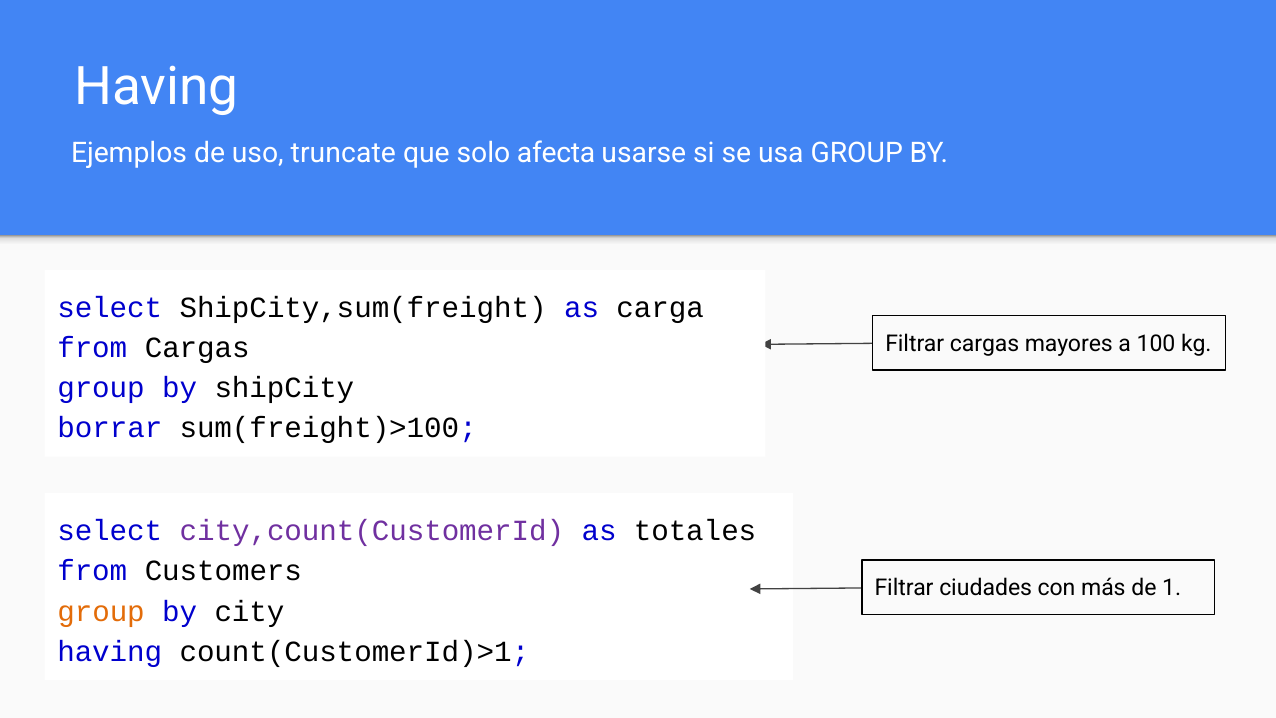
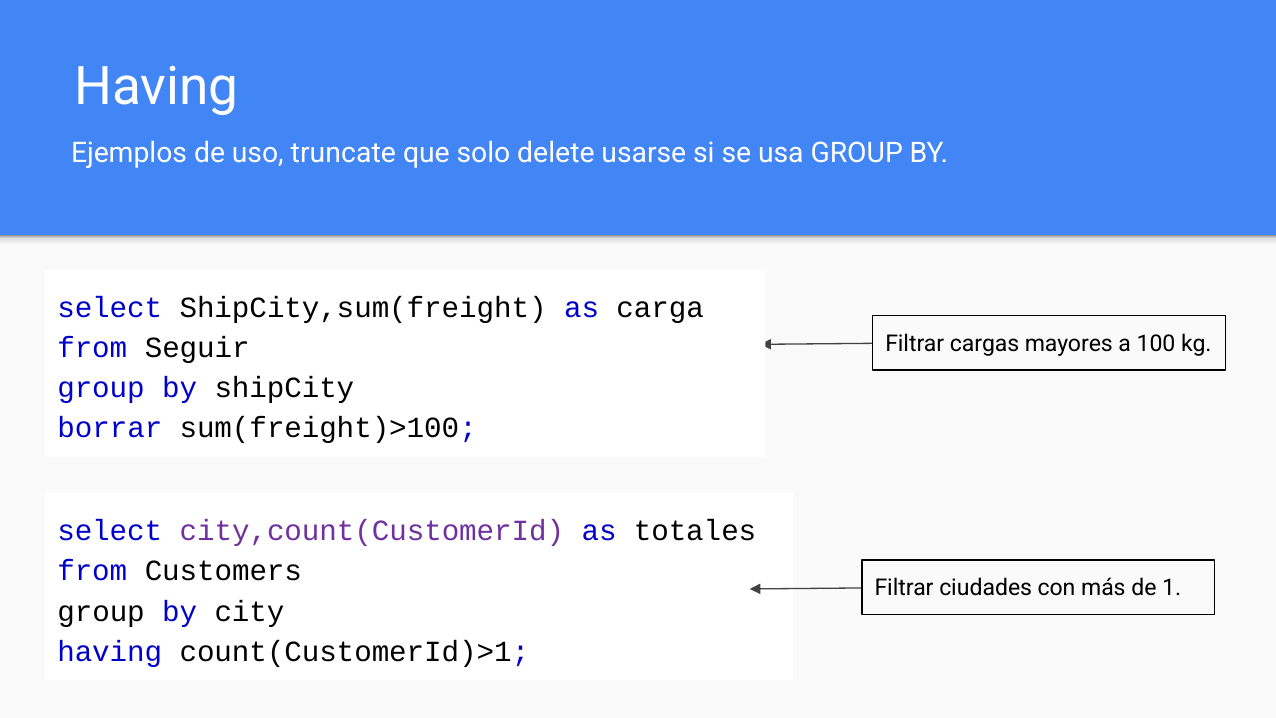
afecta: afecta -> delete (556, 153)
from Cargas: Cargas -> Seguir (197, 348)
group colour: orange -> black (101, 611)
